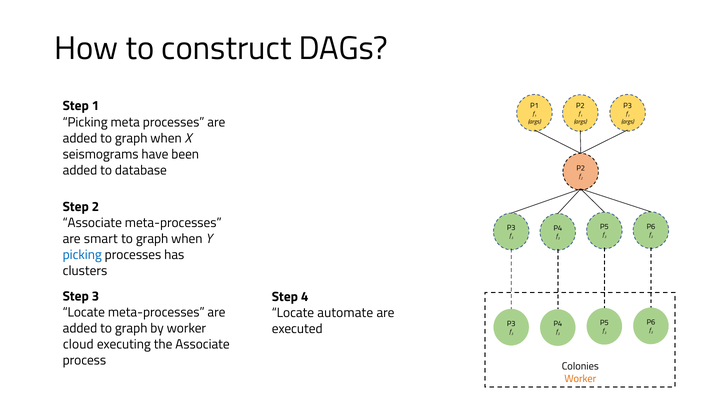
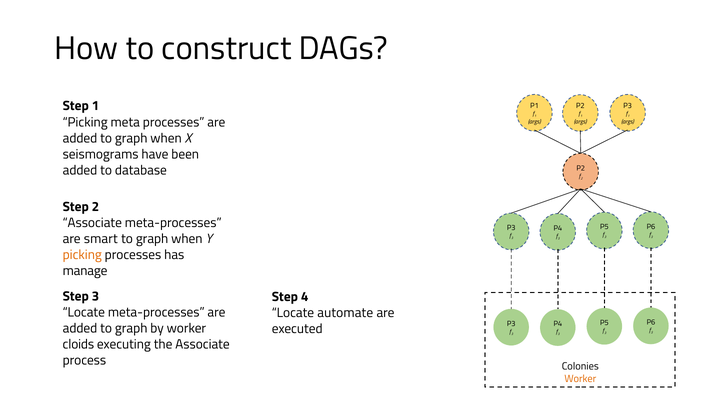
picking colour: blue -> orange (82, 255)
clusters: clusters -> manage (85, 271)
cloud: cloud -> cloids (78, 344)
